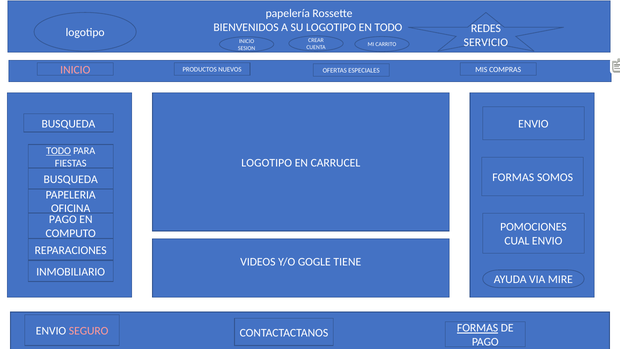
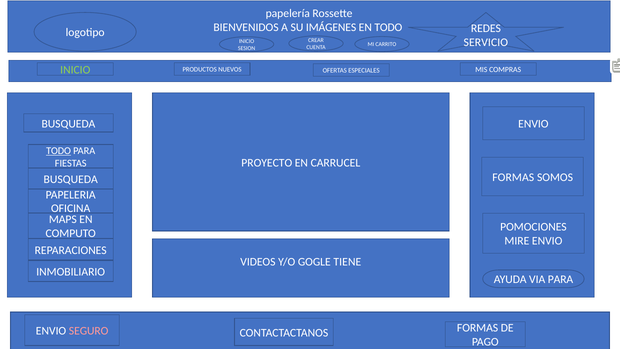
SU LOGOTIPO: LOGOTIPO -> IMÁGENES (331, 27)
INICIO colour: pink -> light green (75, 70)
LOGOTIPO: LOGOTIPO -> PROYECTO (267, 163)
PAGO: PAGO -> MAPS (63, 219)
CUAL: CUAL -> MIRE (517, 241)
VIA MIRE: MIRE -> PARA (561, 279)
FORMAS underline: present -> none (478, 328)
